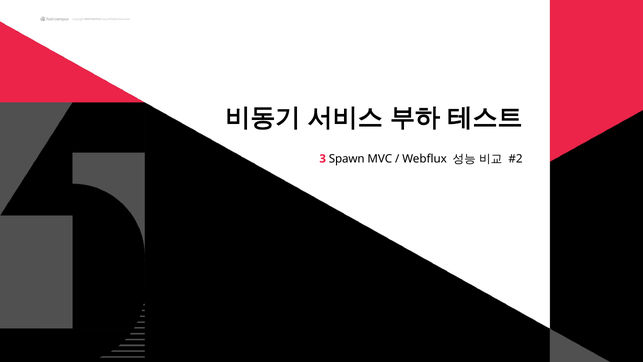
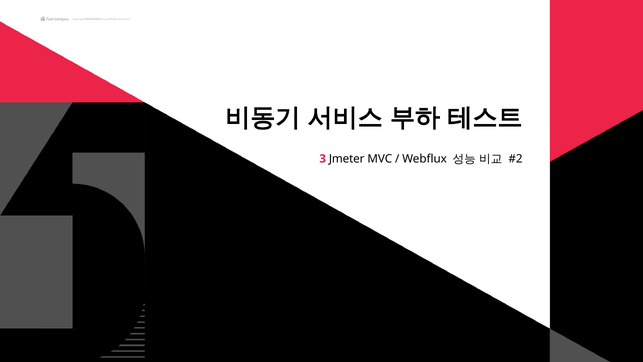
Spawn: Spawn -> Jmeter (347, 159)
